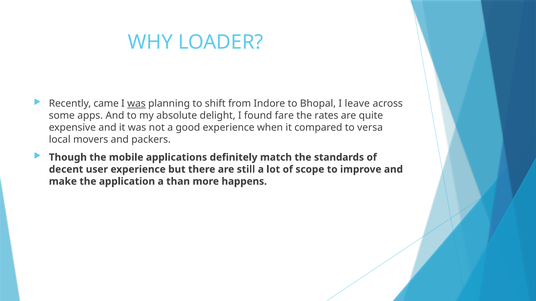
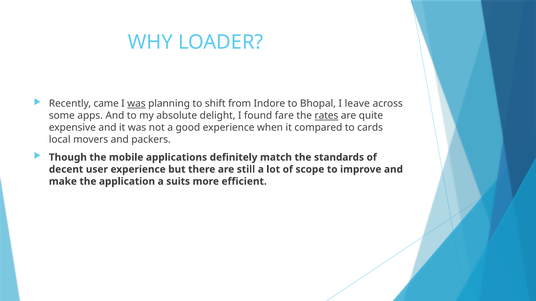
rates underline: none -> present (326, 116)
versa: versa -> cards (370, 128)
than: than -> suits (178, 182)
happens: happens -> efficient (244, 182)
